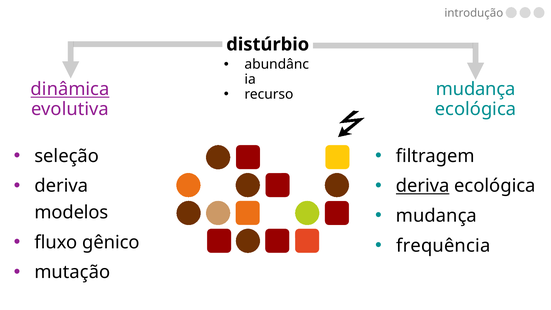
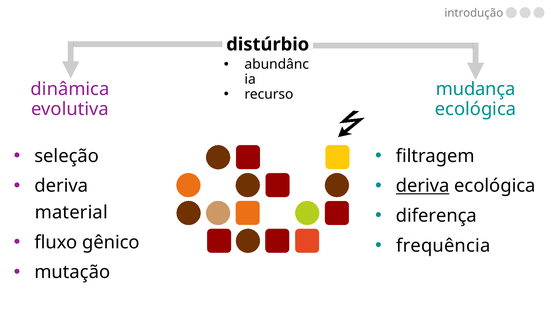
dinâmica underline: present -> none (70, 89)
mudança: mudança -> diferença (436, 216)
modelos: modelos -> material (71, 212)
